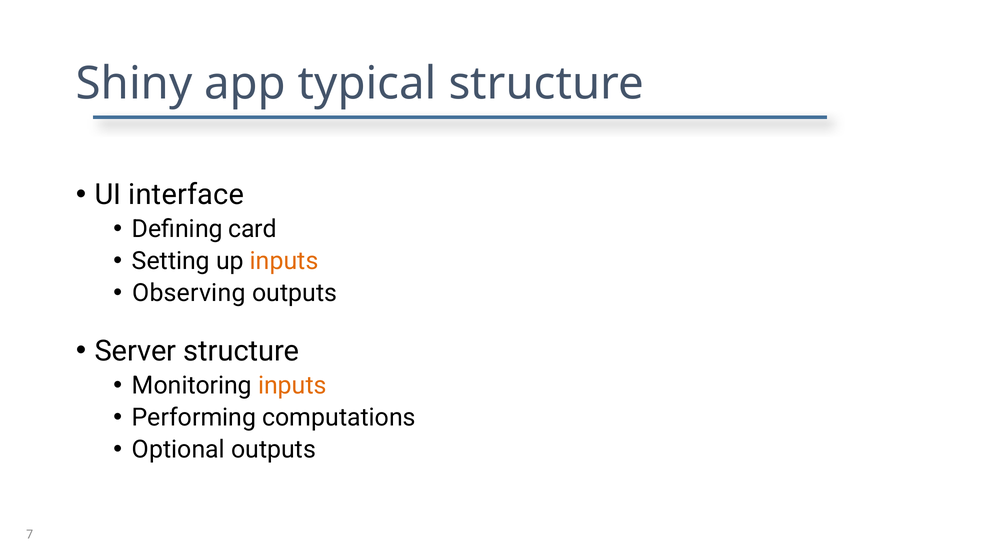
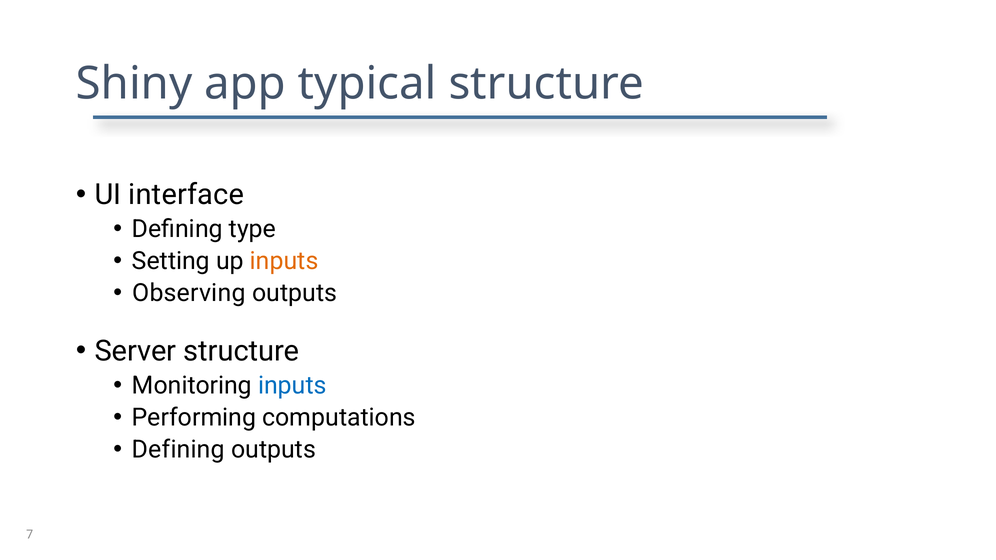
card: card -> type (252, 229)
inputs colour: orange -> blue (292, 386)
Optional: Optional -> Defining (178, 450)
